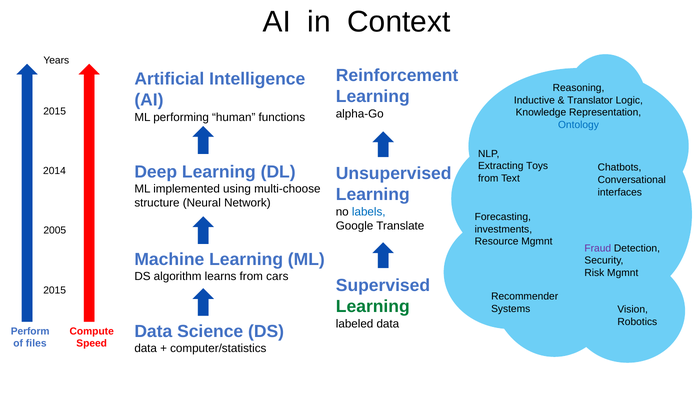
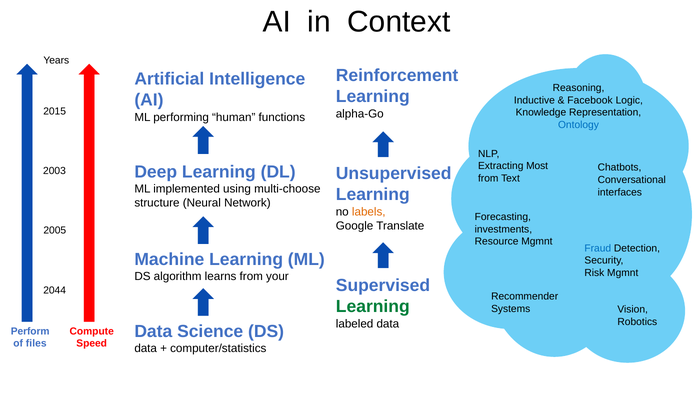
Translator: Translator -> Facebook (590, 100)
Toys: Toys -> Most (537, 166)
2014: 2014 -> 2003 (54, 171)
labels colour: blue -> orange (369, 212)
Fraud colour: purple -> blue (598, 248)
cars: cars -> your (277, 276)
2015: 2015 -> 2044 (55, 290)
